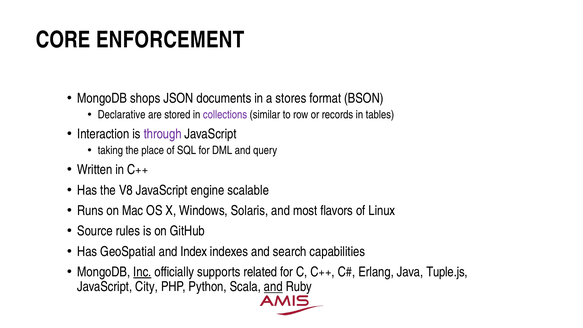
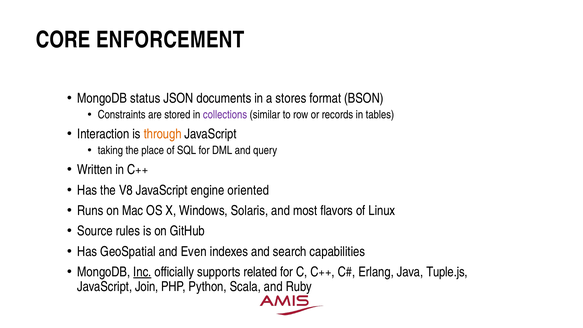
shops: shops -> status (145, 98)
Declarative: Declarative -> Constraints (122, 115)
through colour: purple -> orange (163, 134)
scalable: scalable -> oriented (248, 190)
Index: Index -> Even (194, 251)
City: City -> Join (147, 287)
and underline: present -> none (273, 287)
